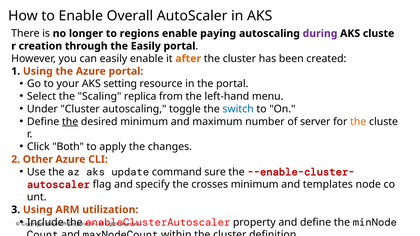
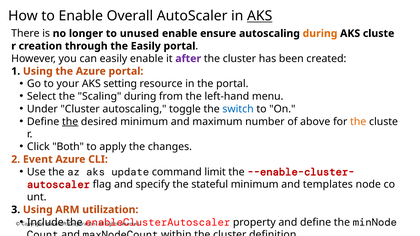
AKS underline: none -> present (260, 16)
regions: regions -> unused (139, 33)
paying: paying -> ensure (218, 33)
during colour: purple -> orange (320, 33)
after colour: orange -> purple (188, 59)
Scaling replica: replica -> during (140, 96)
server: server -> above (315, 122)
Other: Other -> Event (38, 159)
sure: sure -> limit (215, 172)
crosses: crosses -> stateful (210, 185)
